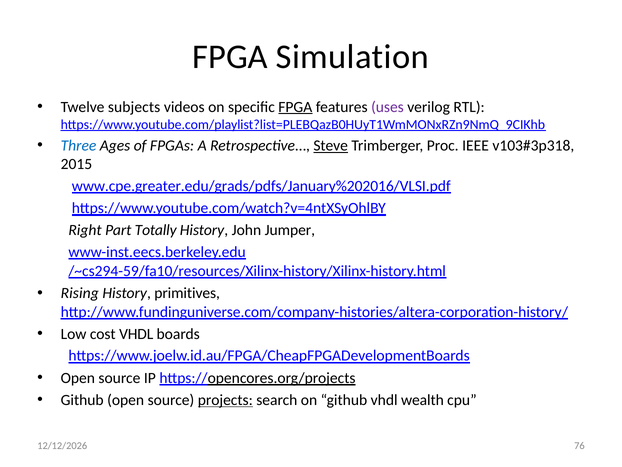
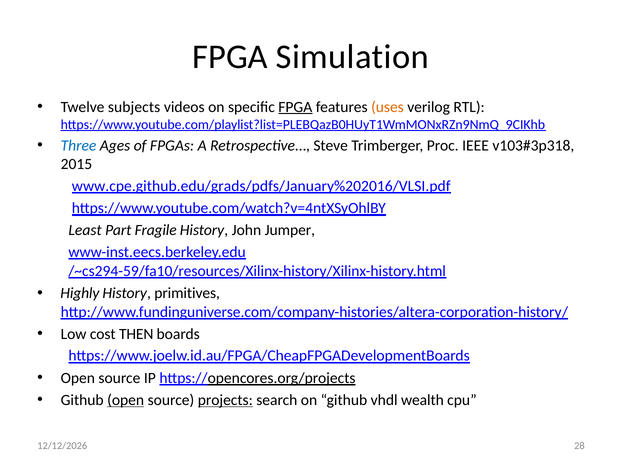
uses colour: purple -> orange (387, 107)
Steve underline: present -> none (331, 145)
www.cpe.greater.edu/grads/pdfs/January%202016/VLSI.pdf: www.cpe.greater.edu/grads/pdfs/January%202016/VLSI.pdf -> www.cpe.github.edu/grads/pdfs/January%202016/VLSI.pdf (261, 186)
Right: Right -> Least (85, 230)
Totally: Totally -> Fragile (156, 230)
Rising: Rising -> Highly (80, 293)
cost VHDL: VHDL -> THEN (136, 334)
open underline: none -> present (126, 400)
76: 76 -> 28 (579, 445)
